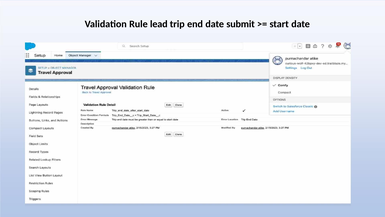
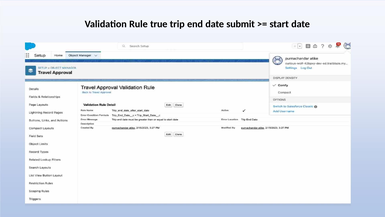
lead: lead -> true (159, 24)
